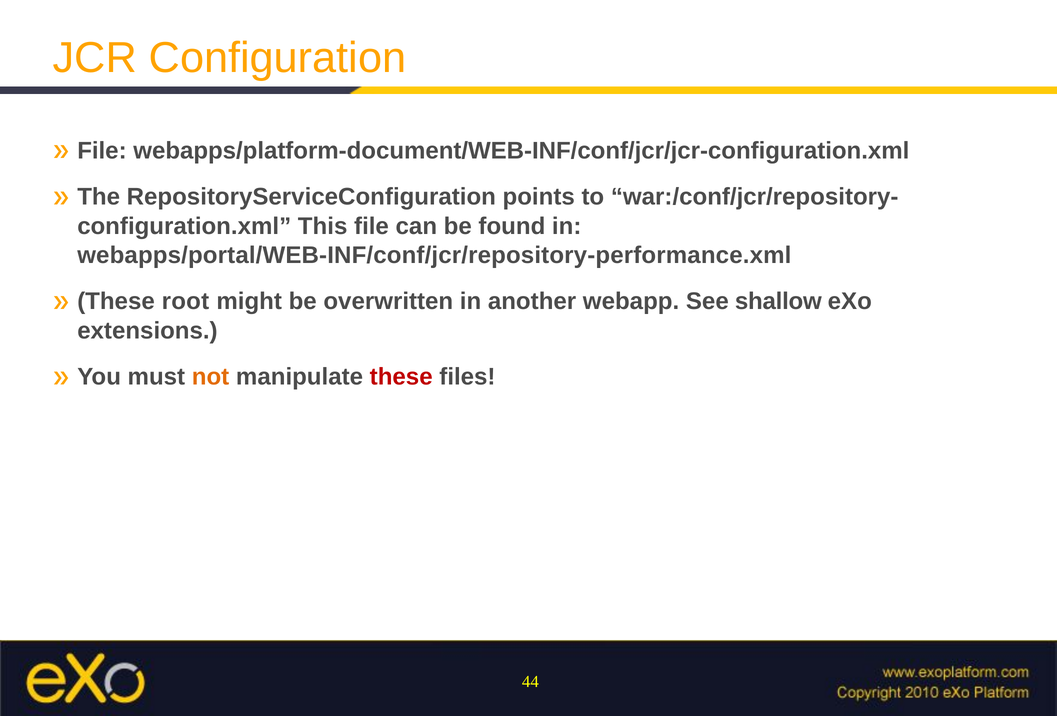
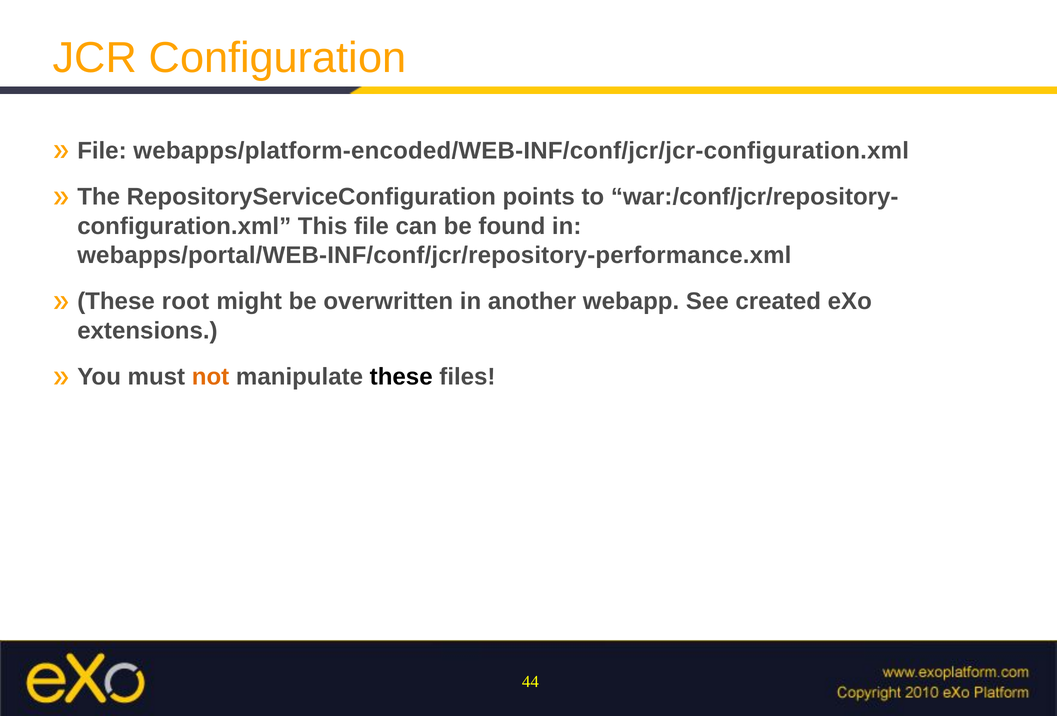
webapps/platform-document/WEB-INF/conf/jcr/jcr-configuration.xml: webapps/platform-document/WEB-INF/conf/jcr/jcr-configuration.xml -> webapps/platform-encoded/WEB-INF/conf/jcr/jcr-configuration.xml (521, 151)
shallow: shallow -> created (778, 302)
these colour: red -> black (401, 377)
